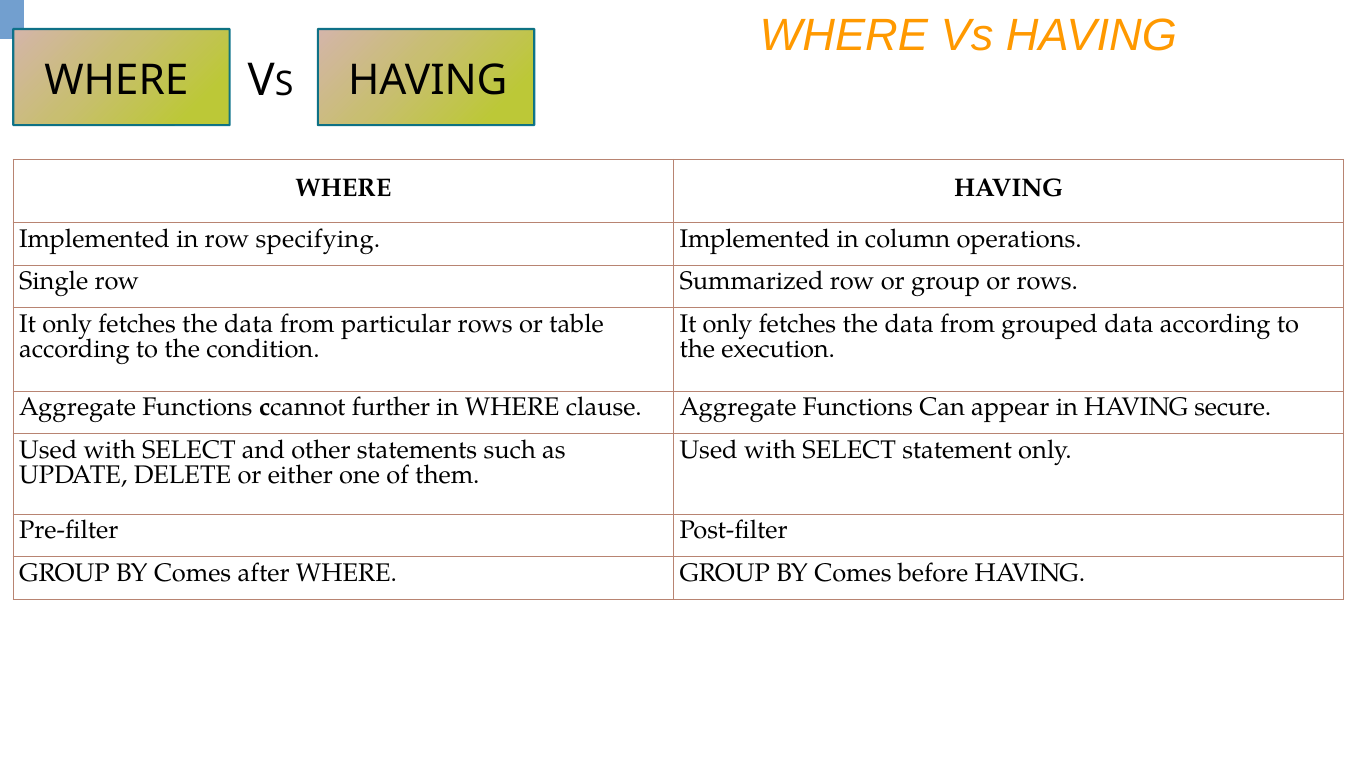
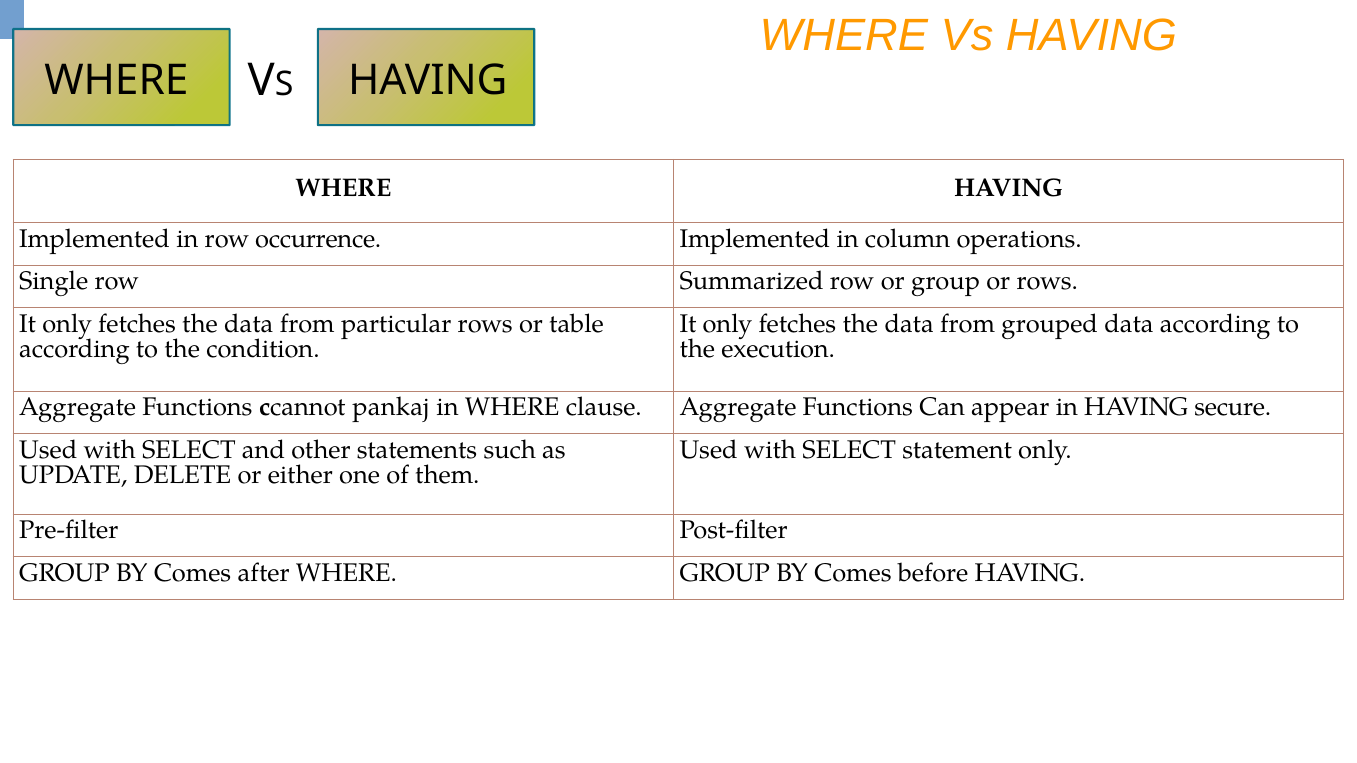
specifying: specifying -> occurrence (318, 239)
further: further -> pankaj (391, 407)
